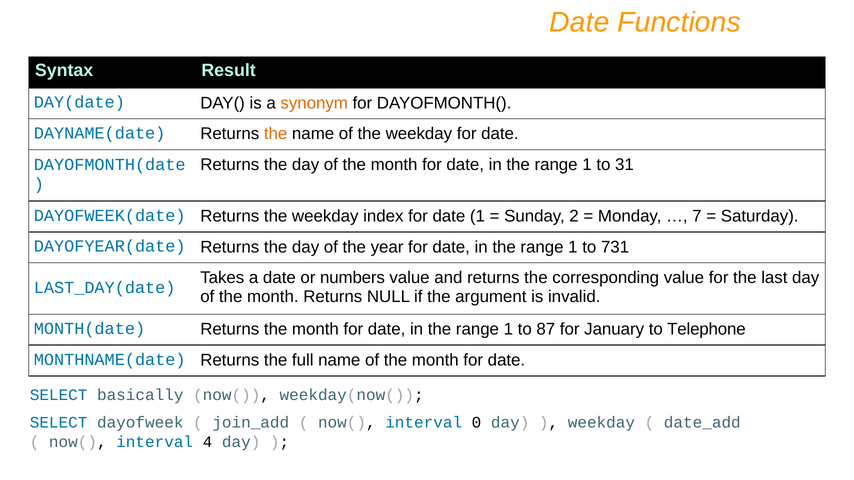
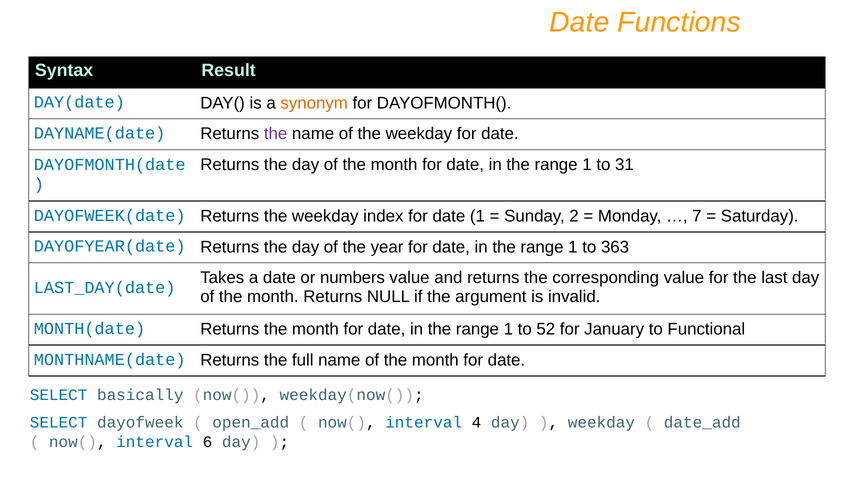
the colour: orange -> purple (276, 134)
731: 731 -> 363 (615, 247)
87: 87 -> 52 (546, 329)
Telephone: Telephone -> Functional (706, 329)
join_add: join_add -> open_add (251, 423)
0: 0 -> 4 (477, 423)
4: 4 -> 6 (208, 442)
